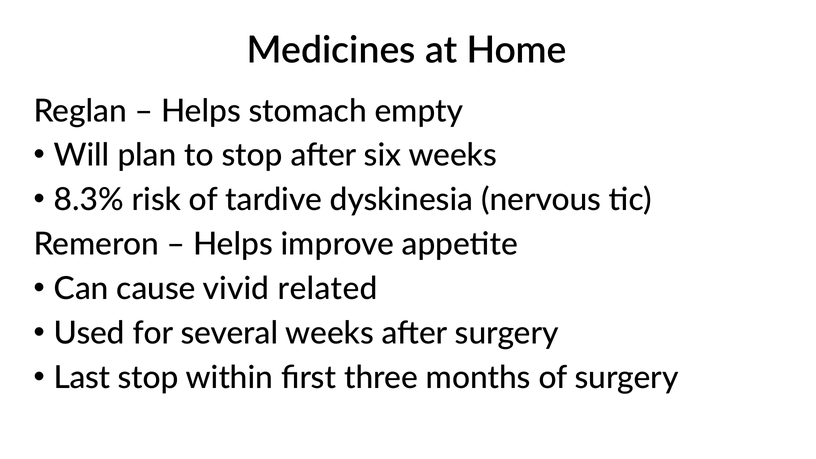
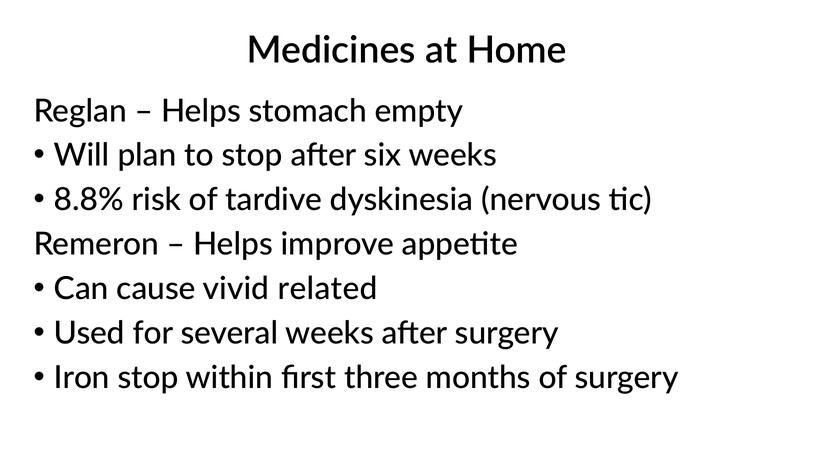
8.3%: 8.3% -> 8.8% (89, 200)
Last: Last -> Iron (82, 378)
